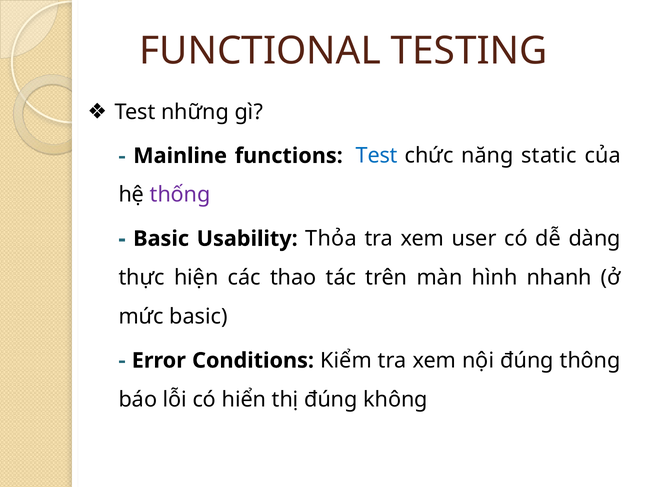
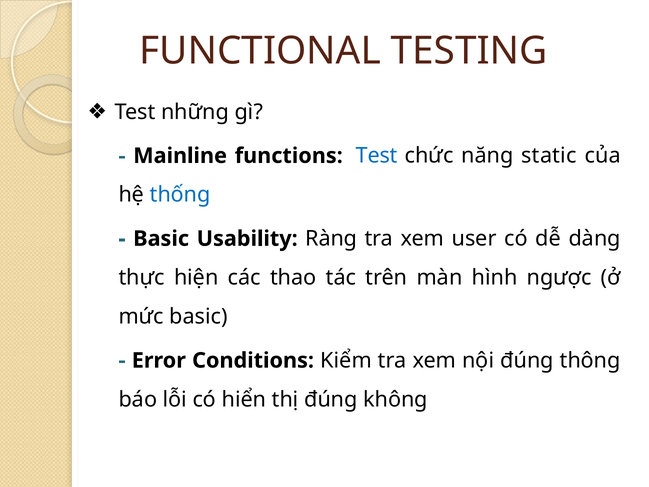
thống colour: purple -> blue (180, 195)
Thỏa: Thỏa -> Ràng (331, 239)
nhanh: nhanh -> ngược (559, 277)
